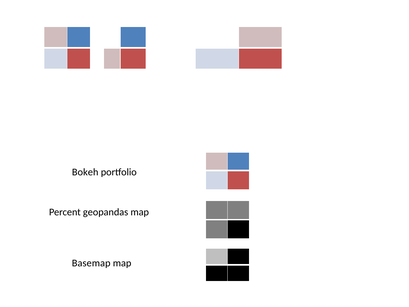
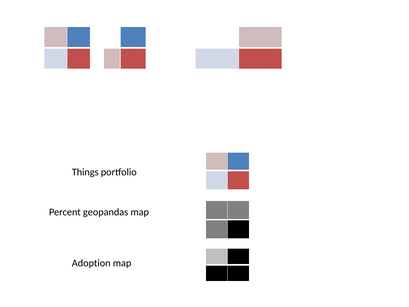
Bokeh: Bokeh -> Things (85, 172)
Basemap: Basemap -> Adoption (91, 263)
